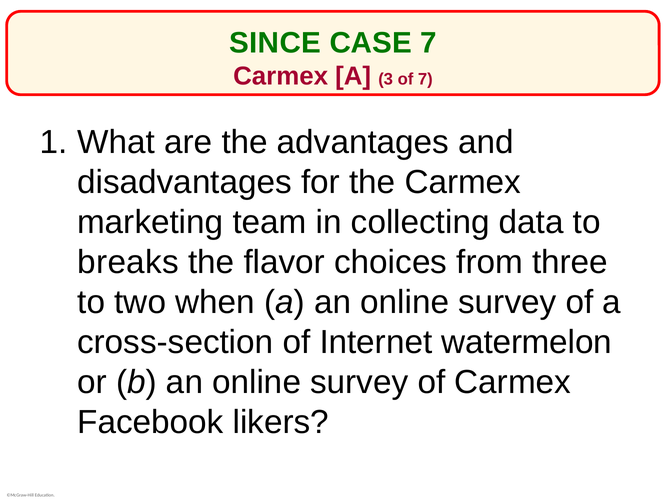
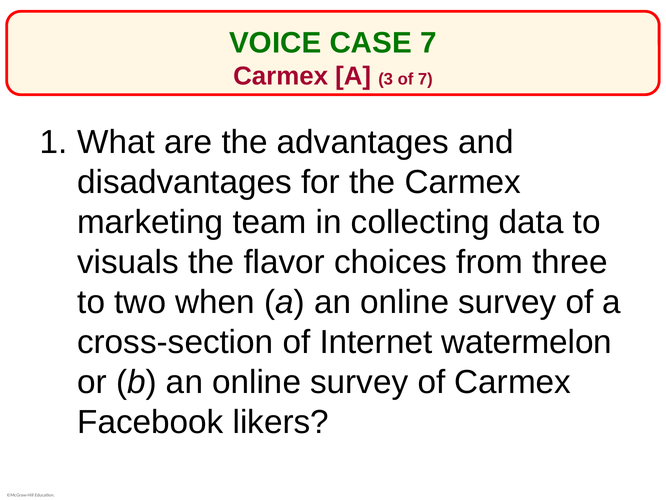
SINCE: SINCE -> VOICE (275, 43)
breaks: breaks -> visuals (128, 262)
